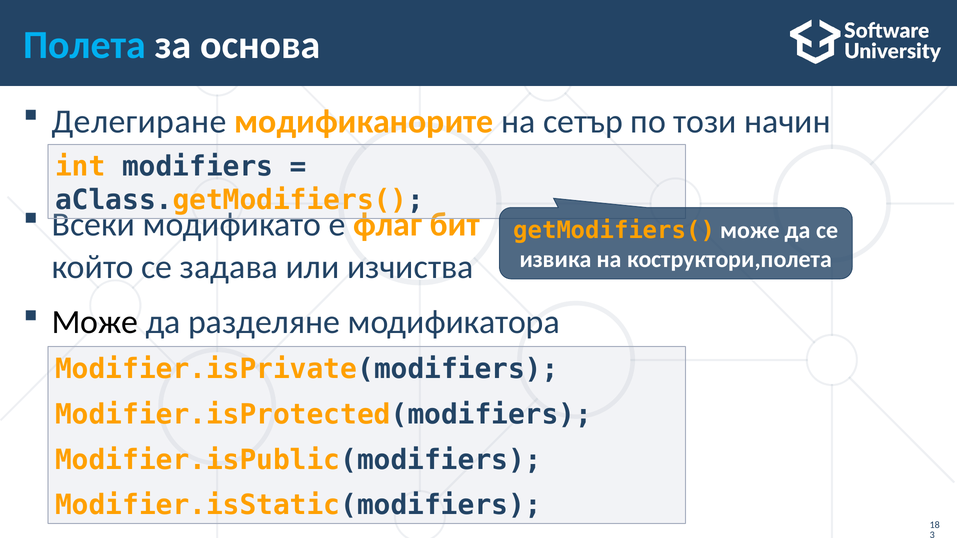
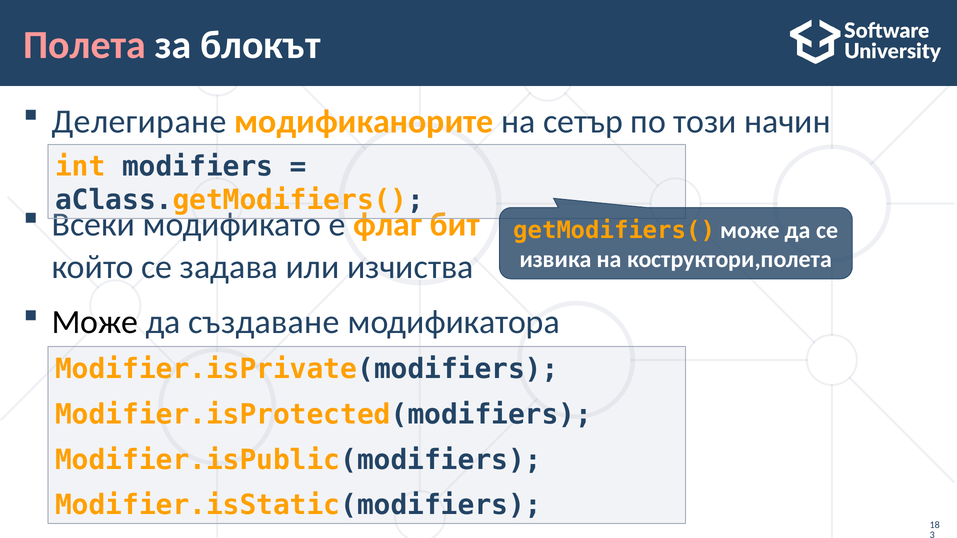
Полета colour: light blue -> pink (85, 45)
основа: основа -> блокът (261, 45)
разделяне: разделяне -> създаване (264, 322)
